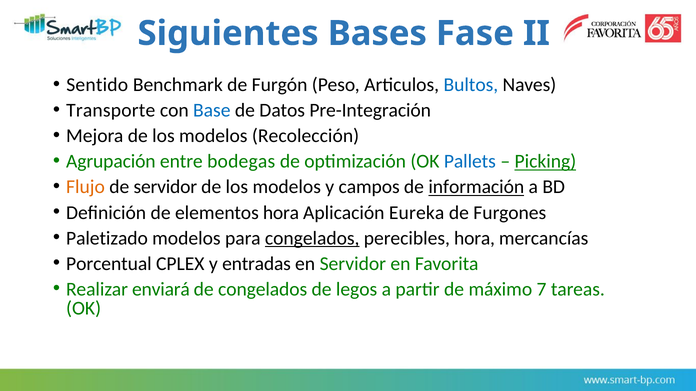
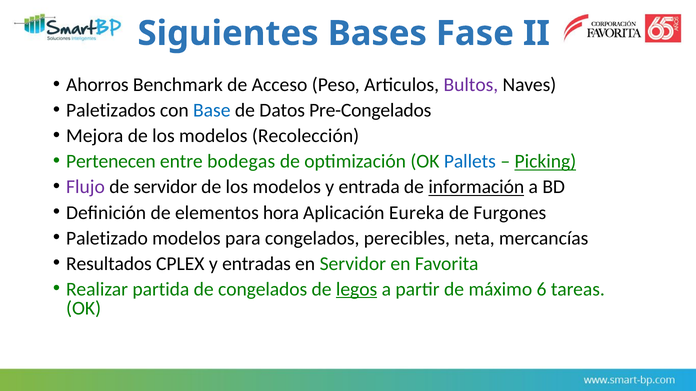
Sentido: Sentido -> Ahorros (97, 85)
Furgón: Furgón -> Acceso (280, 85)
Bultos colour: blue -> purple (471, 85)
Transporte: Transporte -> Paletizados (111, 111)
Pre-Integración: Pre-Integración -> Pre-Congelados (370, 111)
Agrupación: Agrupación -> Pertenecen (111, 162)
Flujo colour: orange -> purple (85, 187)
campos: campos -> entrada (369, 187)
congelados underline: present -> none (312, 238)
perecibles hora: hora -> neta (475, 238)
Porcentual: Porcentual -> Resultados (109, 264)
enviará: enviará -> partida (161, 290)
legos underline: none -> present (357, 290)
7: 7 -> 6 (542, 290)
